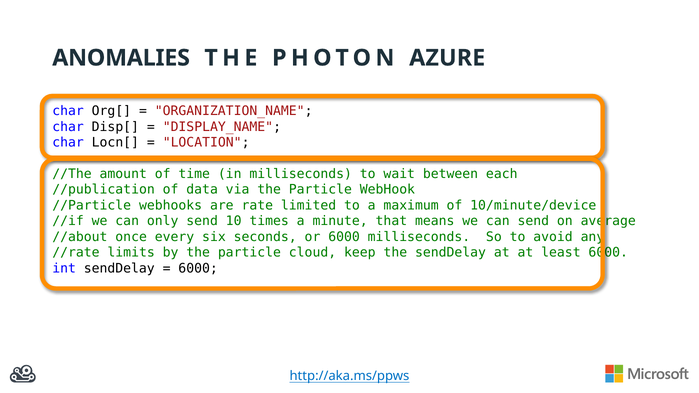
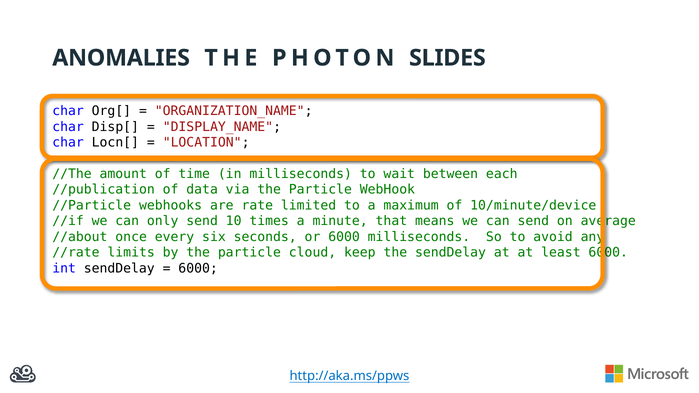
AZURE: AZURE -> SLIDES (447, 58)
